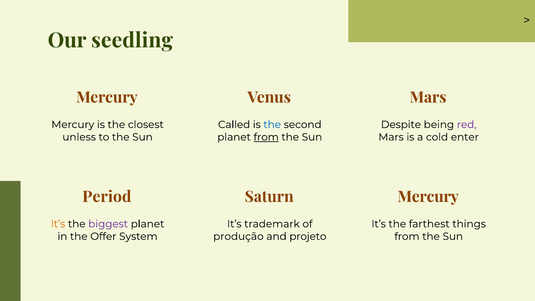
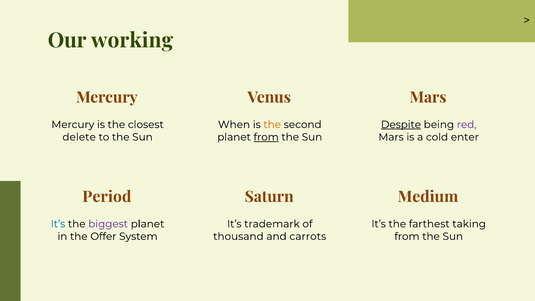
seedling: seedling -> working (132, 40)
Called: Called -> When (234, 125)
the colour: blue -> orange (272, 125)
Despite underline: none -> present (401, 125)
unless: unless -> delete (79, 137)
Mercury: Mercury -> Medium (428, 197)
It’s colour: orange -> blue (58, 224)
things: things -> taking (469, 224)
produção: produção -> thousand (238, 236)
projeto: projeto -> carrots (308, 236)
